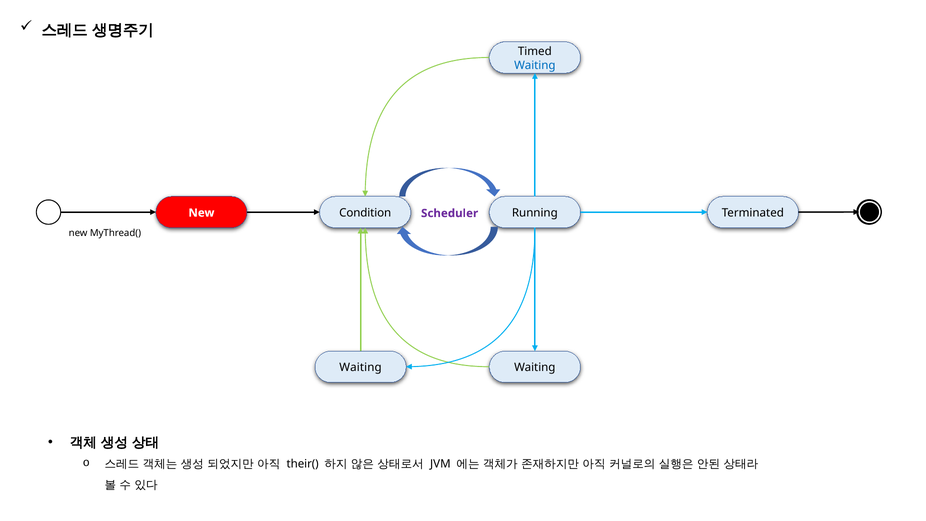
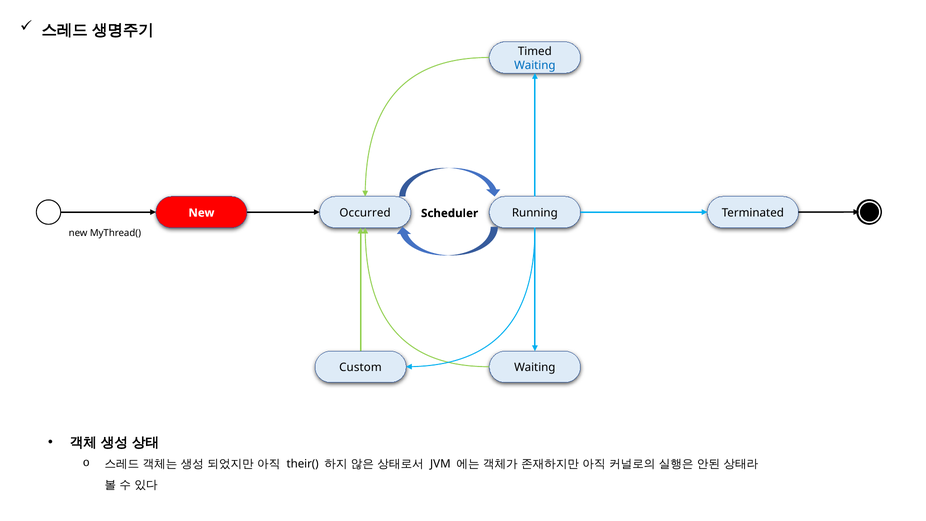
Condition: Condition -> Occurred (365, 213)
Scheduler colour: purple -> black (450, 213)
Waiting: Waiting -> Custom (360, 367)
